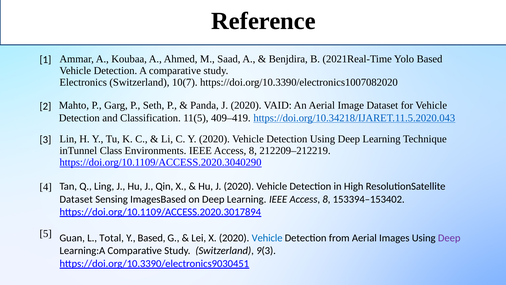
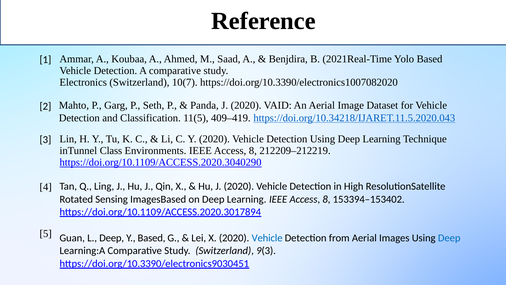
Dataset: Dataset -> Rotated (76, 199)
L Total: Total -> Deep (112, 238)
Deep colour: purple -> blue (449, 238)
